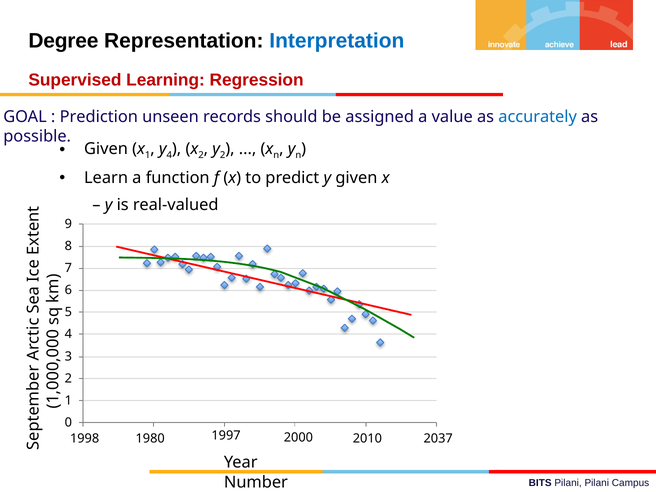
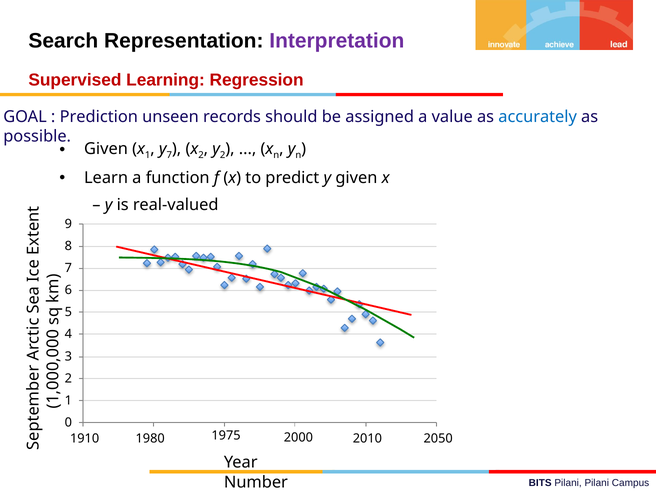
Degree: Degree -> Search (63, 41)
Interpretation colour: blue -> purple (337, 41)
y 4: 4 -> 7 (169, 155)
1998: 1998 -> 1910 (85, 438)
1997: 1997 -> 1975 (226, 436)
2037: 2037 -> 2050 (438, 438)
